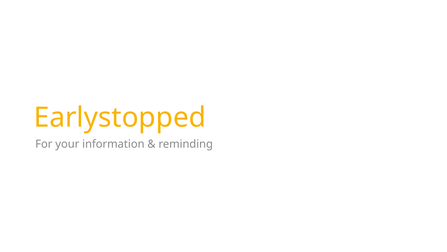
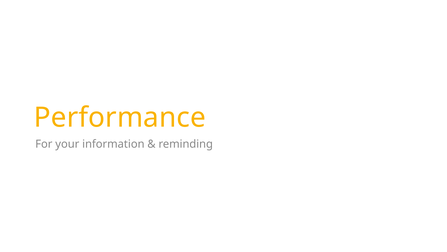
Earlystopped: Earlystopped -> Performance (120, 117)
